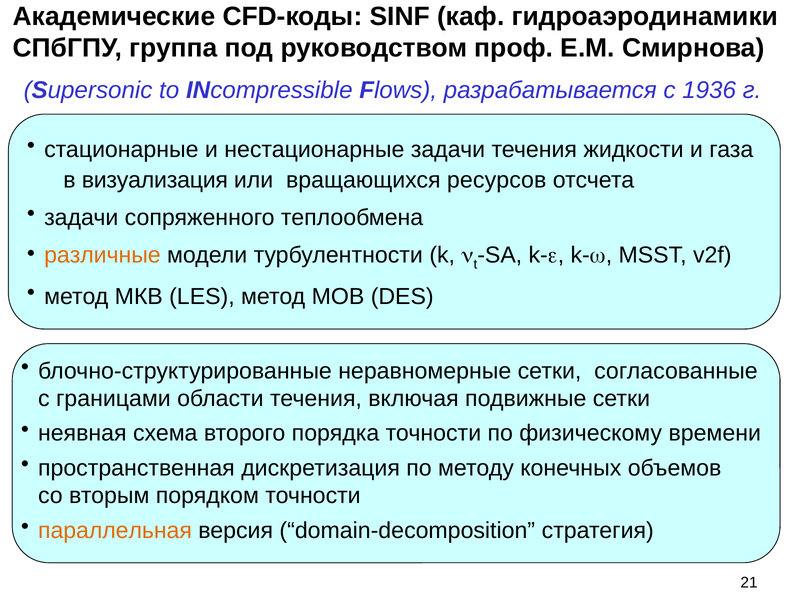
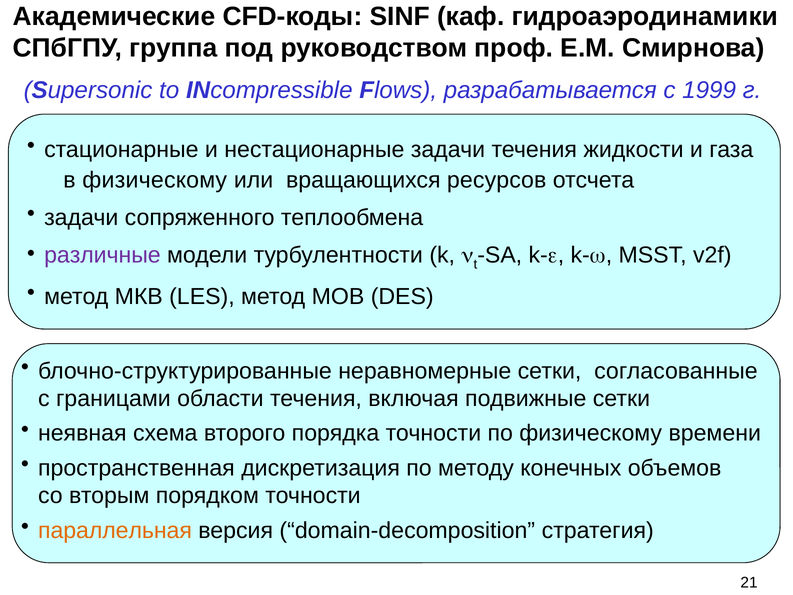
1936: 1936 -> 1999 (709, 90)
в визуализация: визуализация -> физическому (155, 180)
различные colour: orange -> purple (102, 255)
